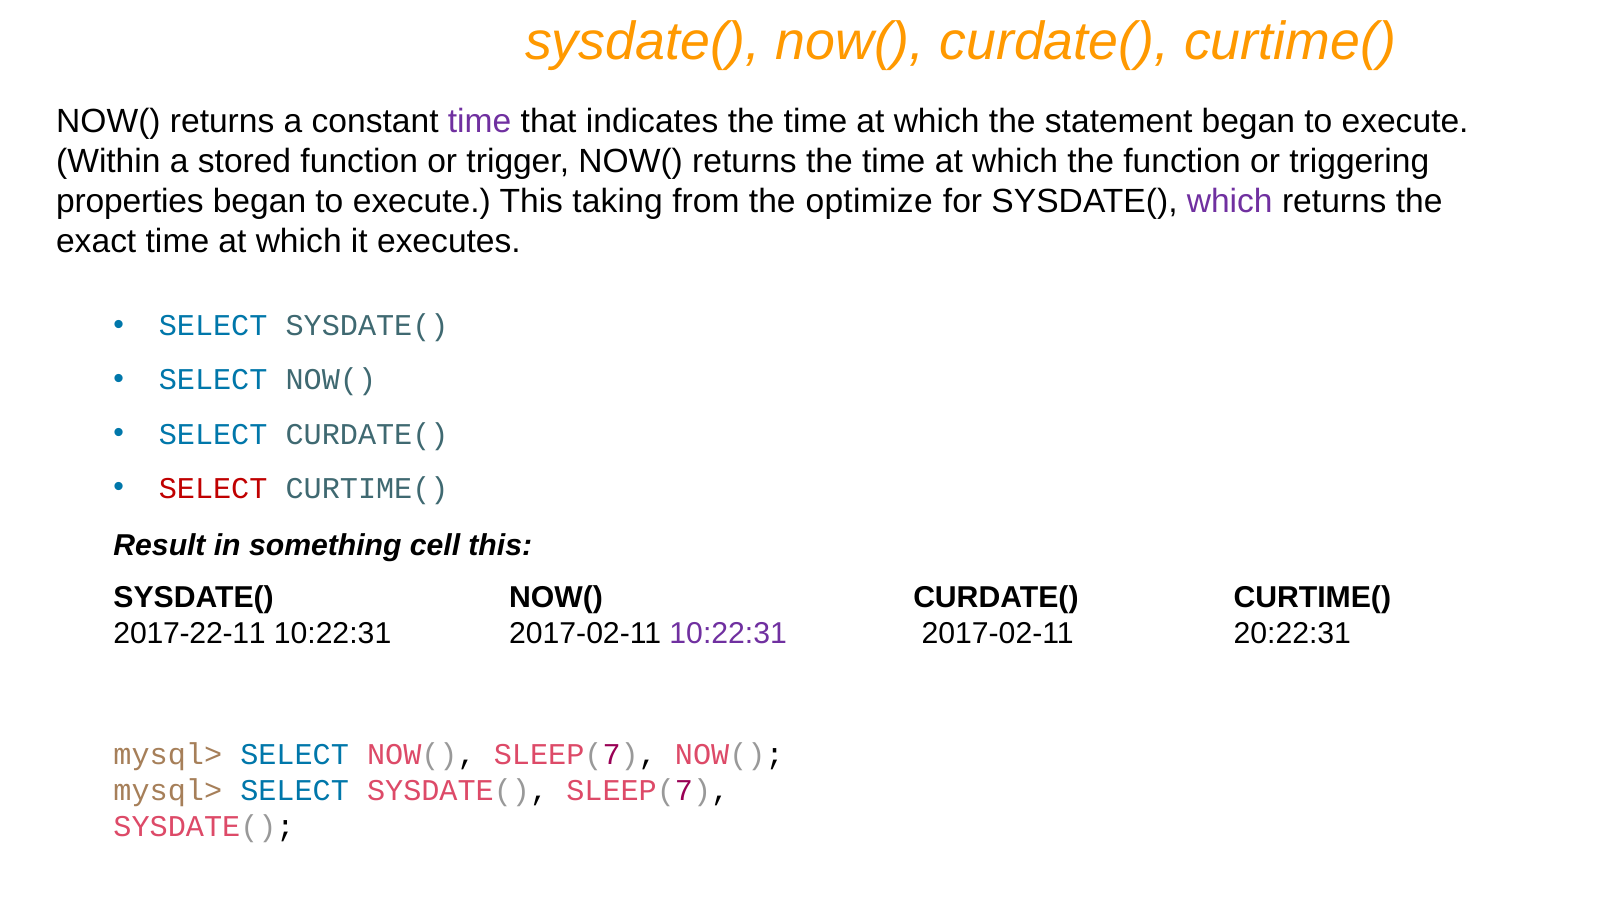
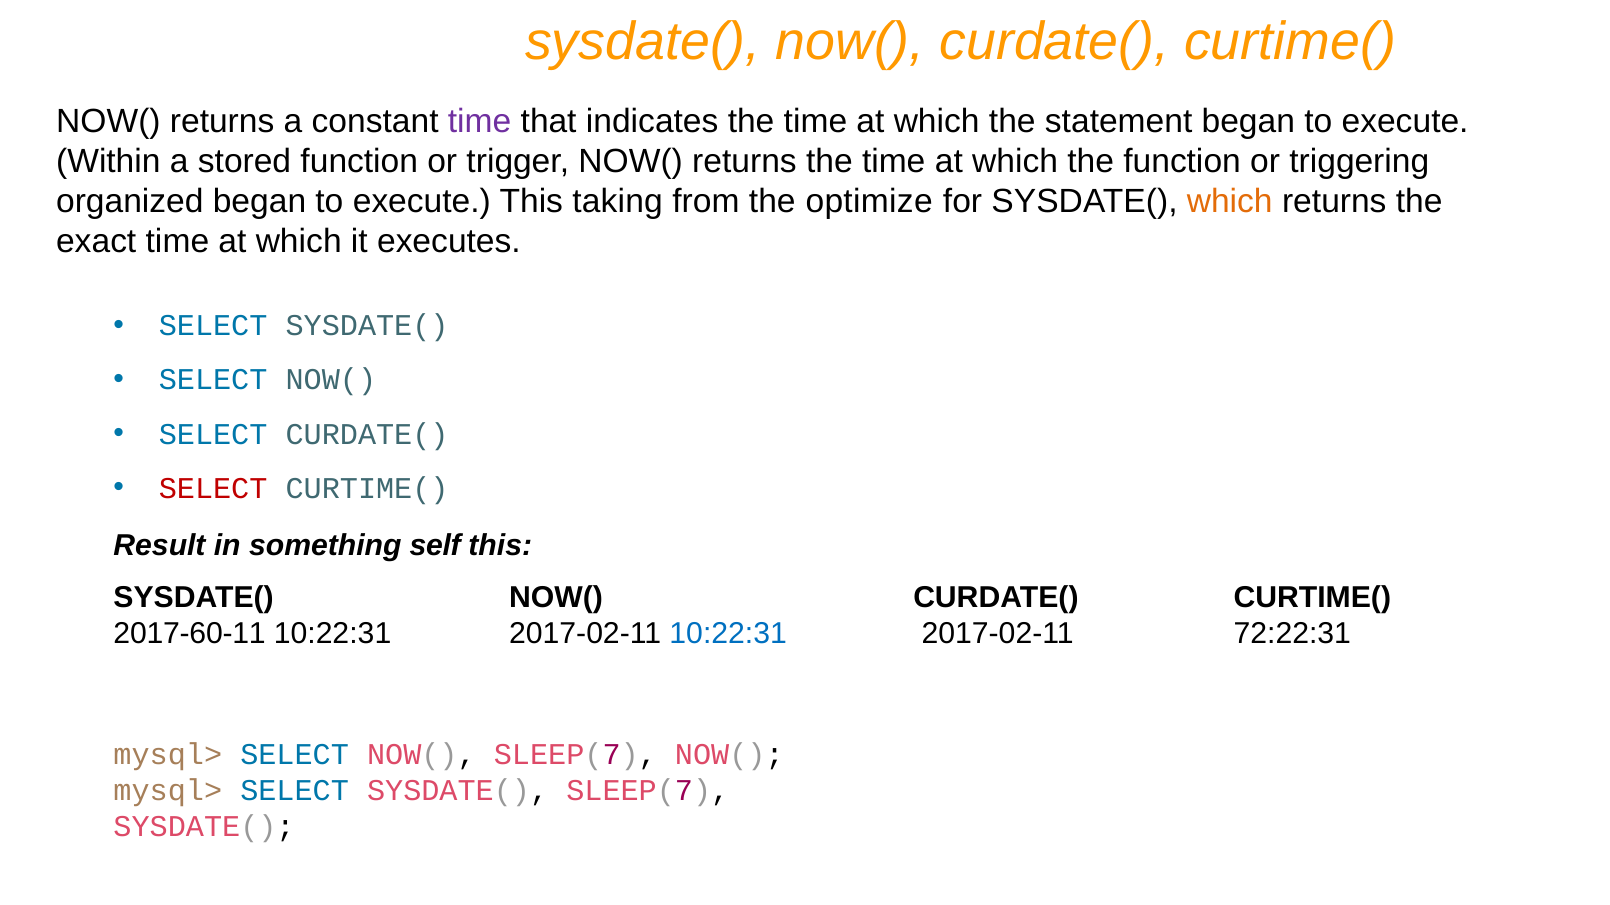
properties: properties -> organized (130, 202)
which colour: purple -> orange (1230, 202)
cell: cell -> self (435, 545)
2017-22-11: 2017-22-11 -> 2017-60-11 (190, 634)
10:22:31 colour: purple -> blue (728, 634)
20:22:31: 20:22:31 -> 72:22:31 (1292, 634)
